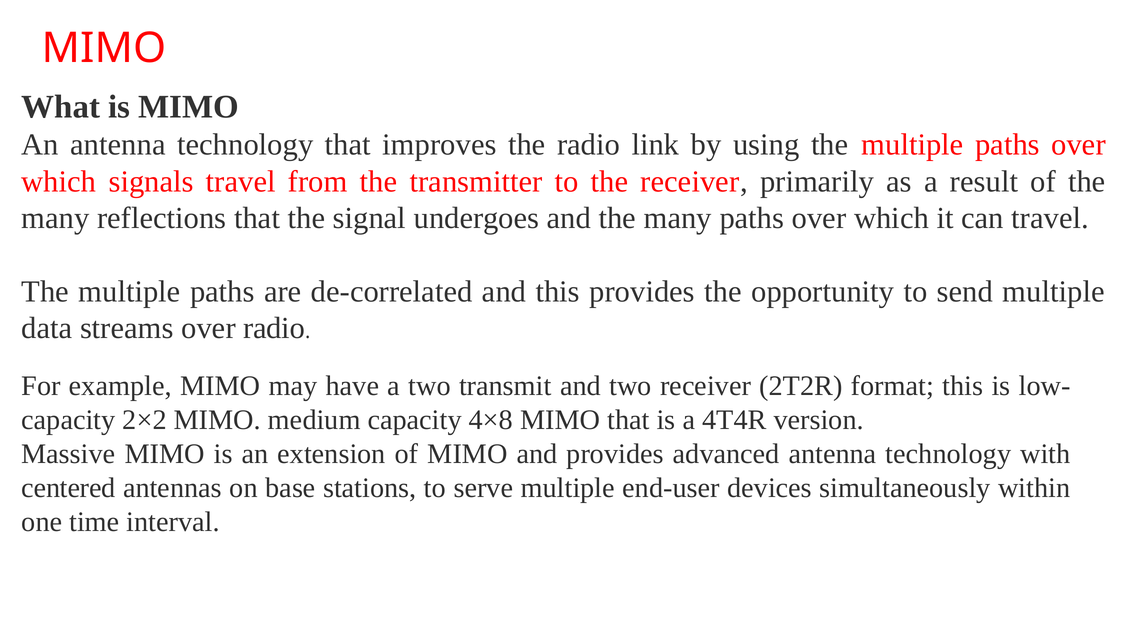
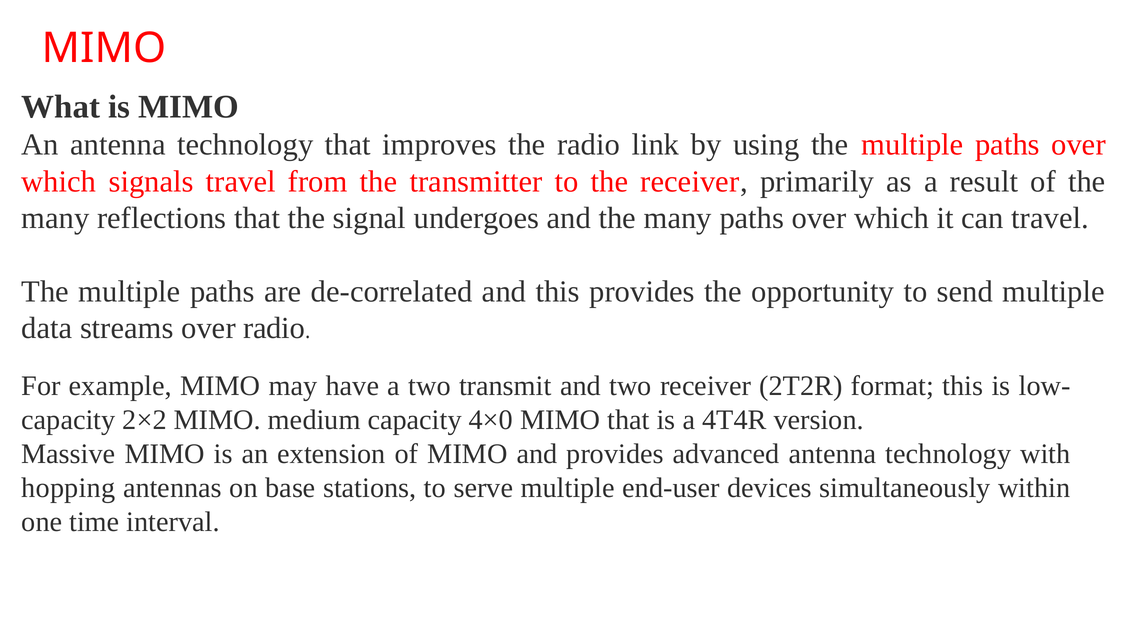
4×8: 4×8 -> 4×0 (491, 420)
centered: centered -> hopping (68, 488)
